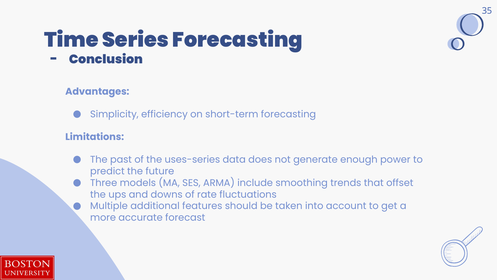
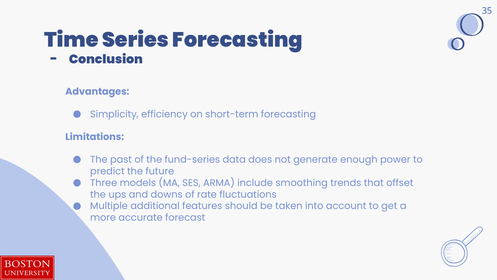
uses-series: uses-series -> fund-series (192, 159)
